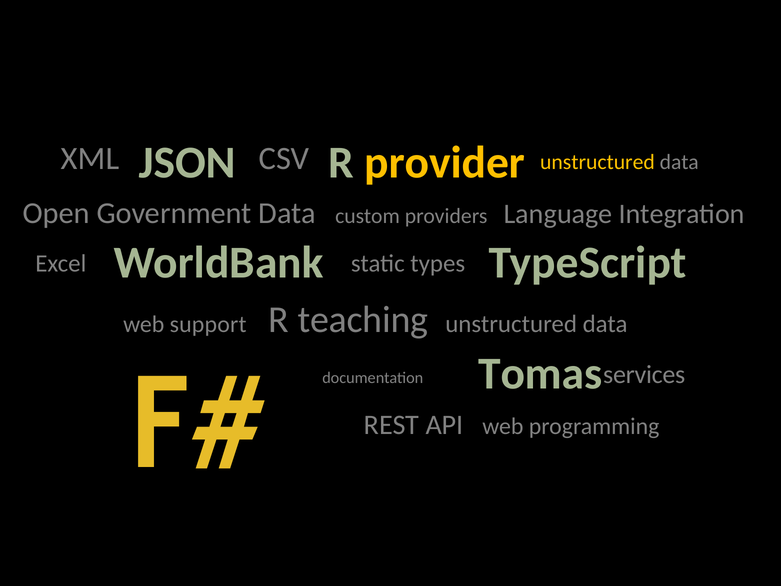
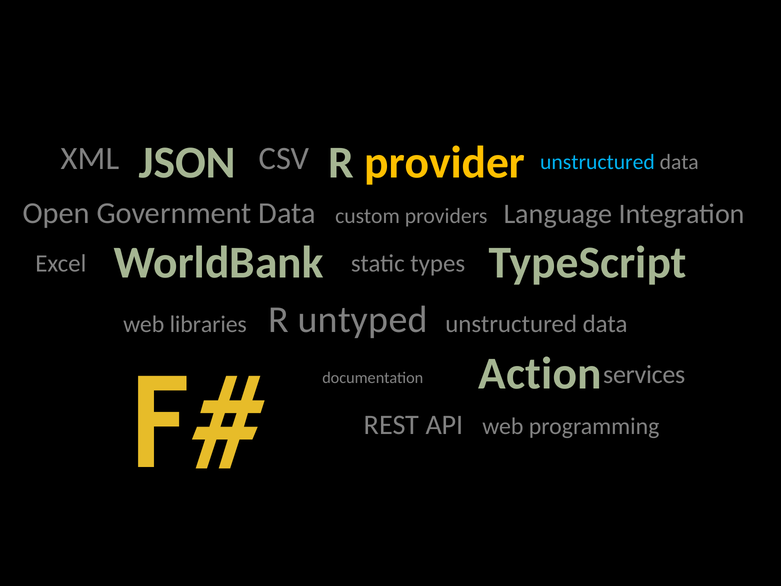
unstructured colour: yellow -> light blue (597, 162)
support: support -> libraries (208, 324)
teaching: teaching -> untyped (363, 320)
Tomas: Tomas -> Action (540, 373)
